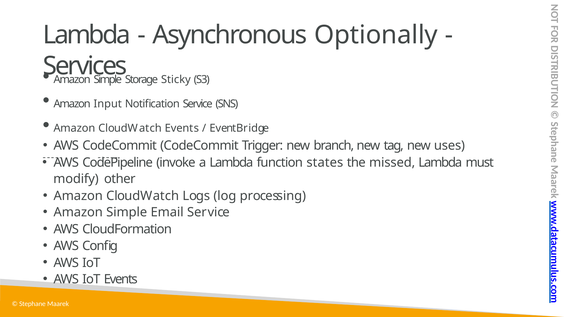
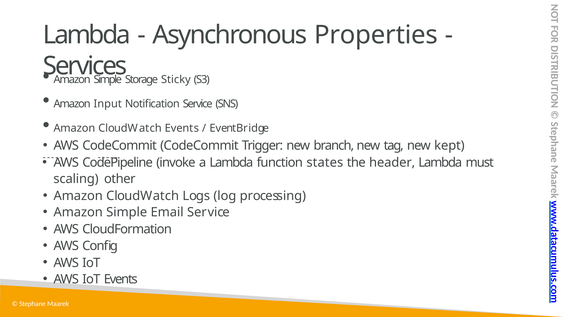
Optionally: Optionally -> Properties (376, 35)
uses: uses -> kept (449, 146)
missed: missed -> header (392, 163)
modify: modify -> scaling (76, 179)
